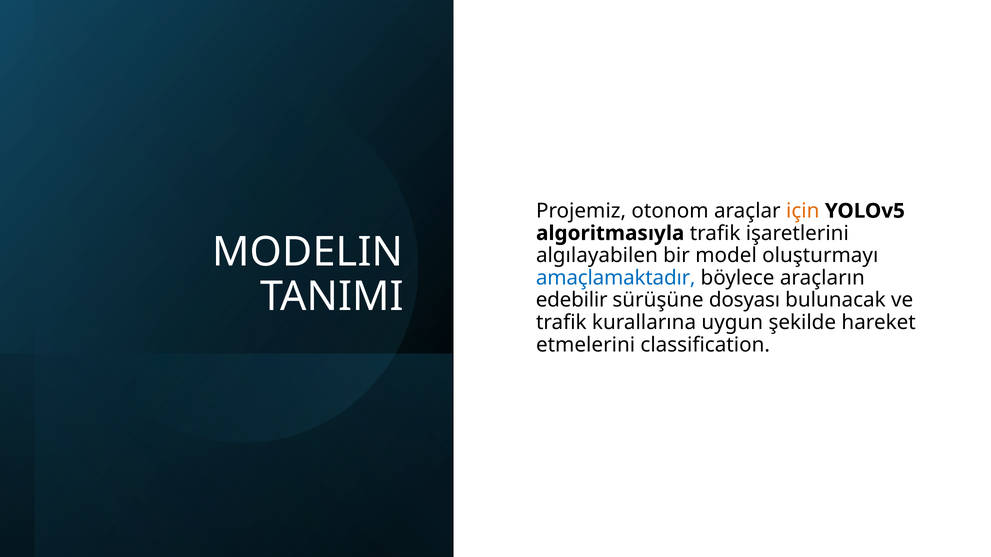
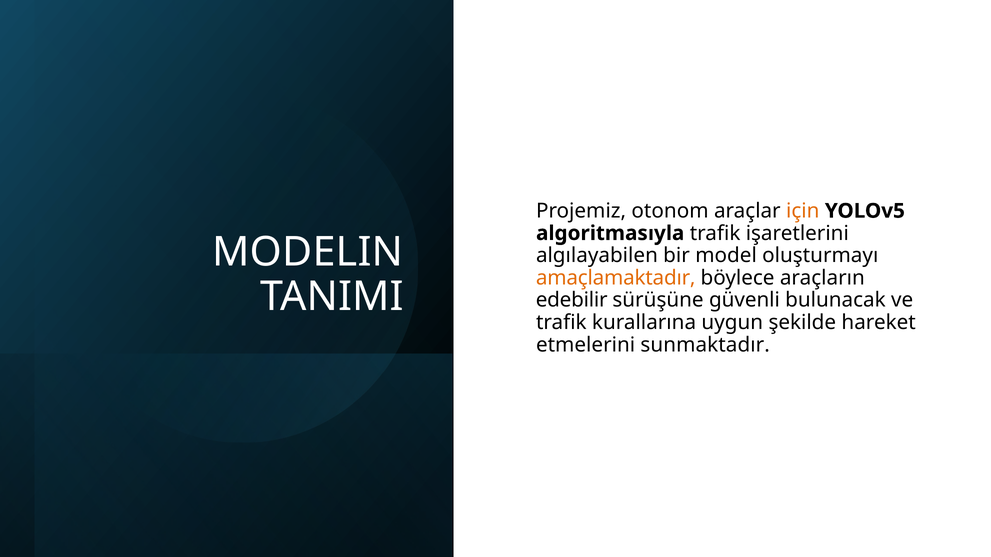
amaçlamaktadır colour: blue -> orange (616, 278)
dosyası: dosyası -> güvenli (744, 300)
classification: classification -> sunmaktadır (705, 345)
